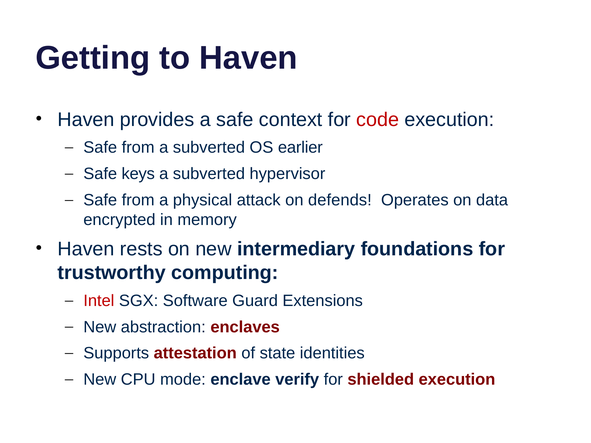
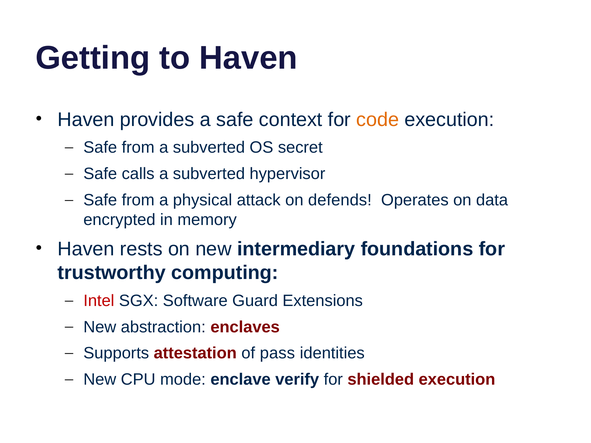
code colour: red -> orange (378, 120)
earlier: earlier -> secret (300, 148)
keys: keys -> calls (138, 174)
state: state -> pass (277, 353)
